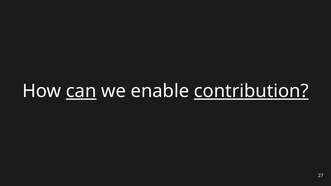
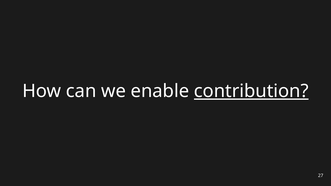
can underline: present -> none (81, 91)
